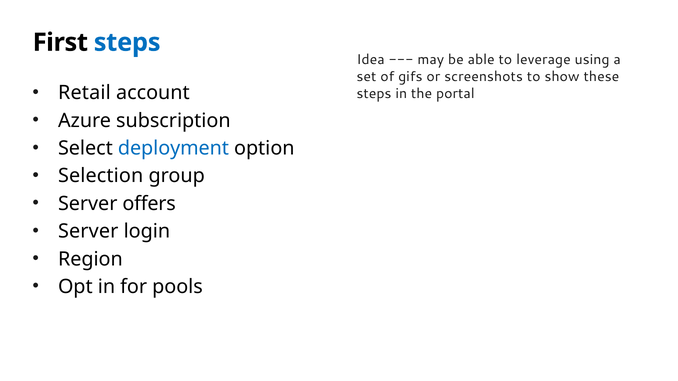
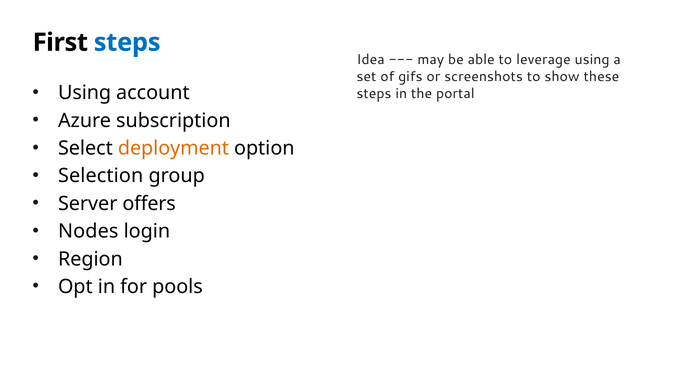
Retail: Retail -> Using (85, 93)
deployment colour: blue -> orange (173, 148)
Server: Server -> Nodes (88, 232)
